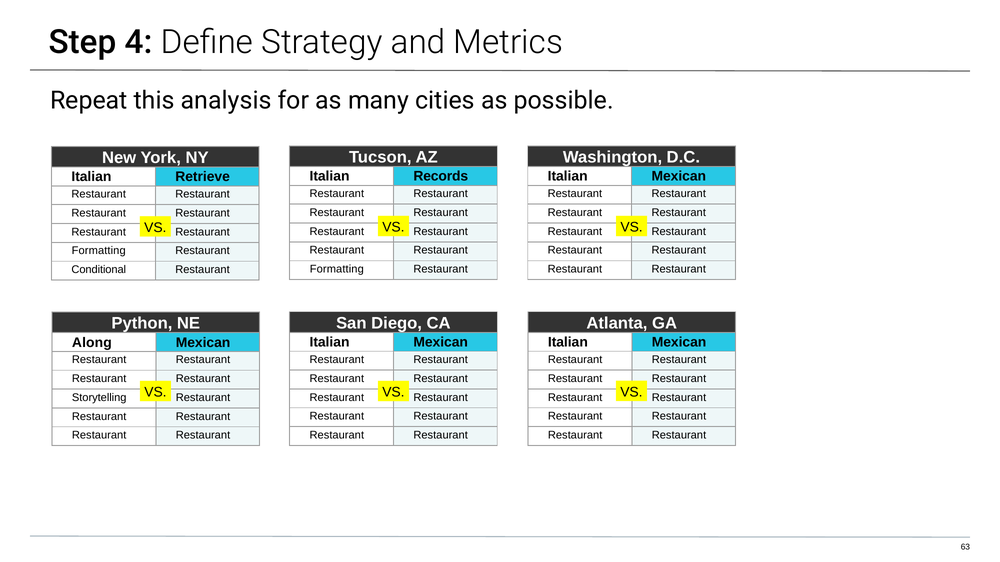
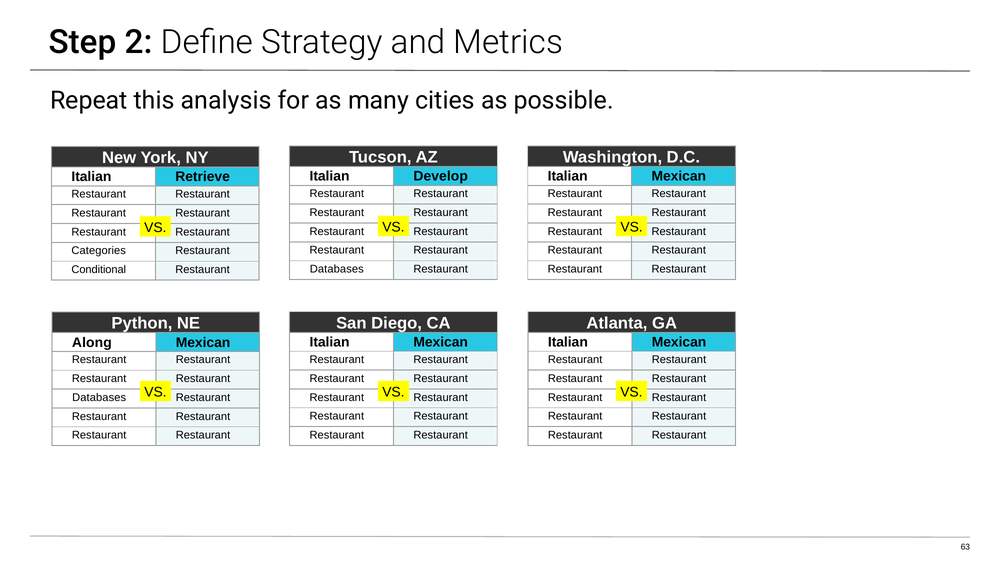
4: 4 -> 2 (139, 42)
Records: Records -> Develop (441, 177)
Formatting: Formatting -> Categories (99, 251)
Formatting: Formatting -> Databases (337, 269)
Storytelling: Storytelling -> Databases (99, 398)
